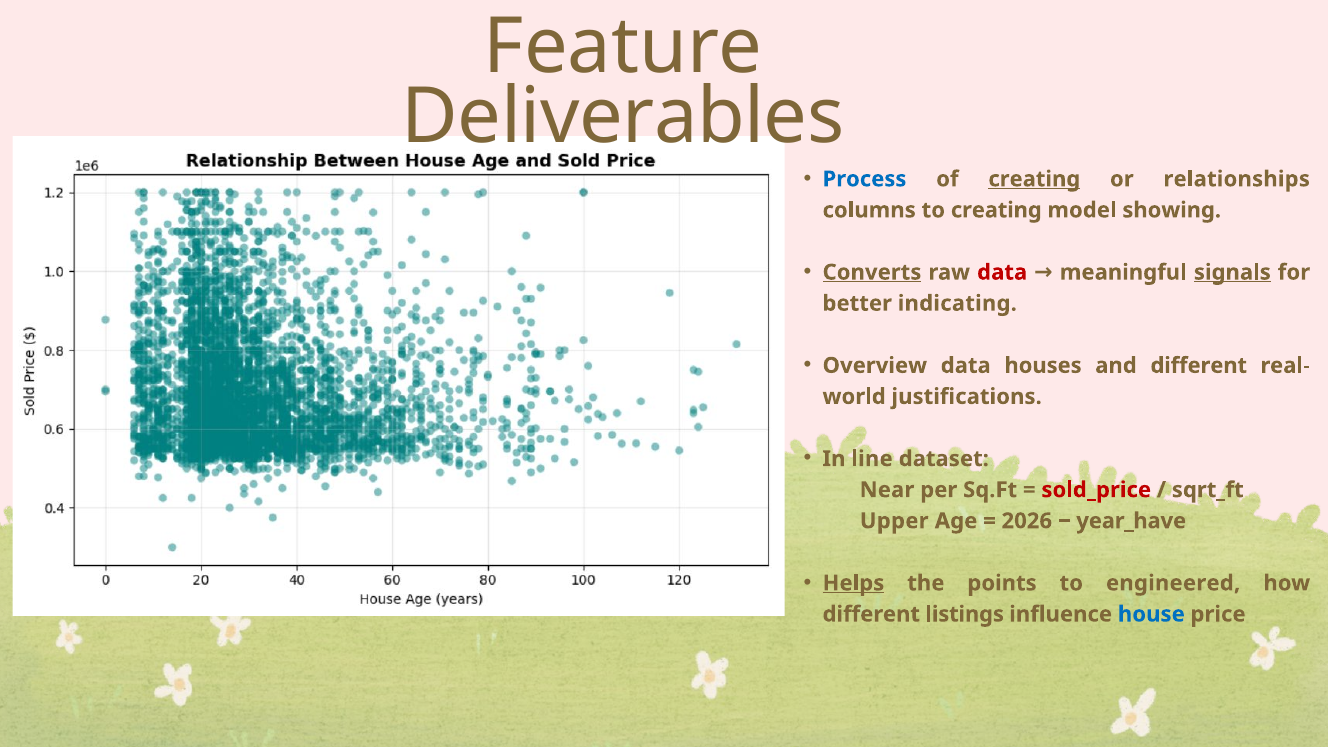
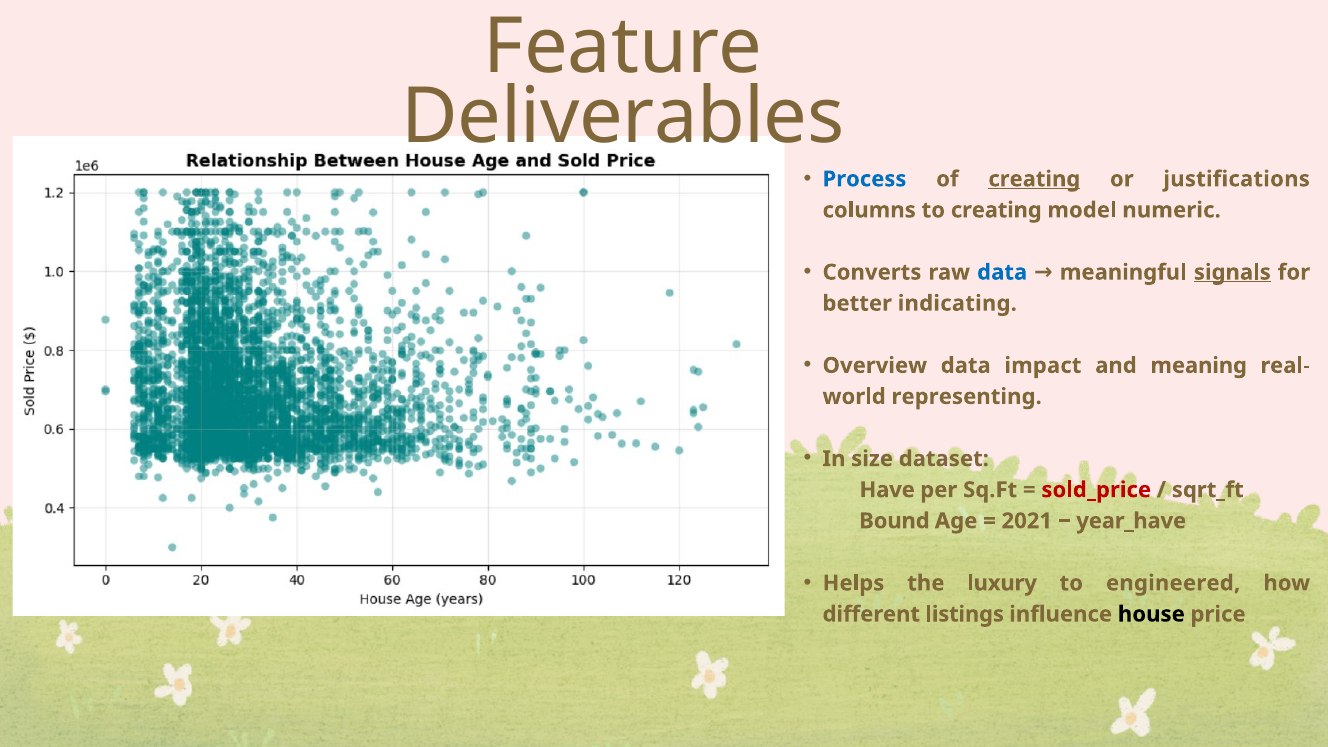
relationships: relationships -> justifications (1237, 179)
showing: showing -> numeric (1172, 210)
Converts underline: present -> none (872, 272)
data colour: red -> blue (1002, 272)
houses: houses -> impact (1043, 366)
and different: different -> meaning (1199, 366)
justifications: justifications -> representing (967, 397)
line: line -> size (872, 459)
Near: Near -> Have (887, 490)
Upper: Upper -> Bound (894, 521)
2026: 2026 -> 2021 (1027, 521)
Helps underline: present -> none (853, 583)
points: points -> luxury (1002, 583)
house colour: blue -> black (1151, 614)
